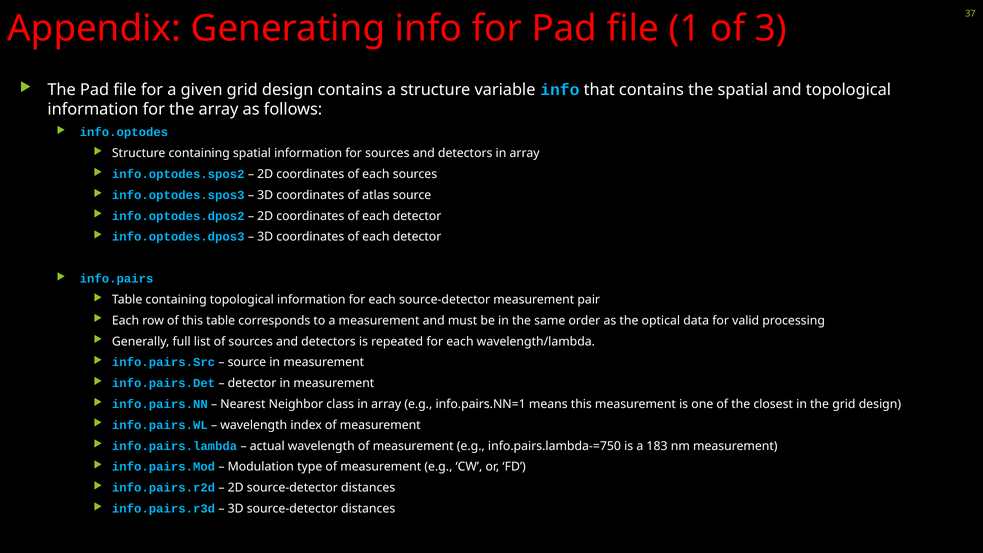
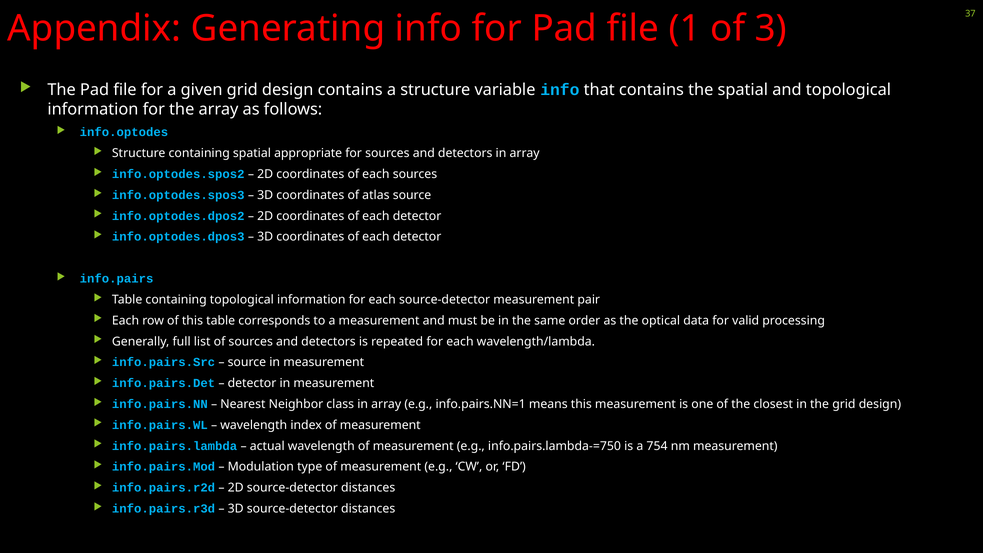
spatial information: information -> appropriate (308, 153)
183: 183 -> 754 (657, 446)
